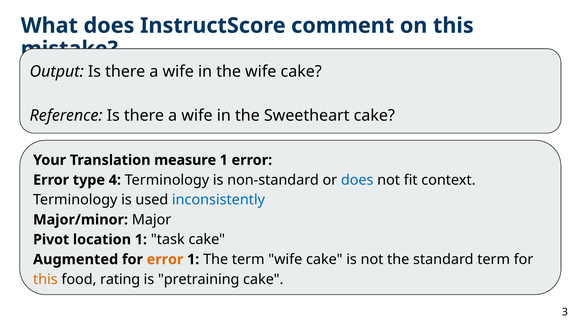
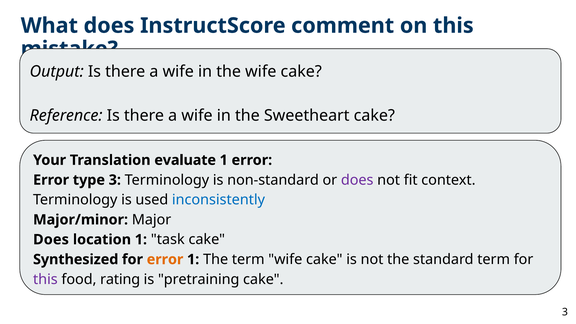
measure: measure -> evaluate (185, 160)
type 4: 4 -> 3 (115, 180)
does colour: blue -> purple (357, 180)
Pivot: Pivot -> Does (51, 240)
Augmented: Augmented -> Synthesized (76, 259)
this colour: orange -> purple (45, 279)
